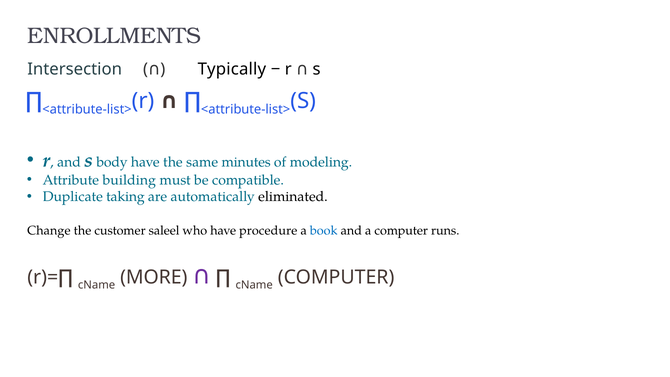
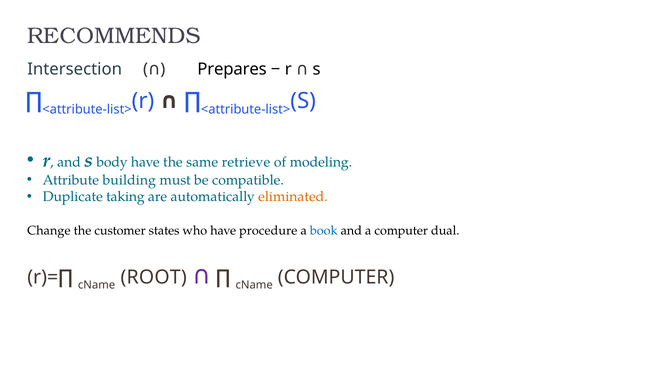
ENROLLMENTS: ENROLLMENTS -> RECOMMENDS (114, 36)
Typically: Typically -> Prepares (232, 69)
minutes: minutes -> retrieve (246, 162)
eliminated colour: black -> orange (293, 197)
saleel: saleel -> states (164, 230)
runs: runs -> dual (445, 230)
MORE: MORE -> ROOT (154, 277)
